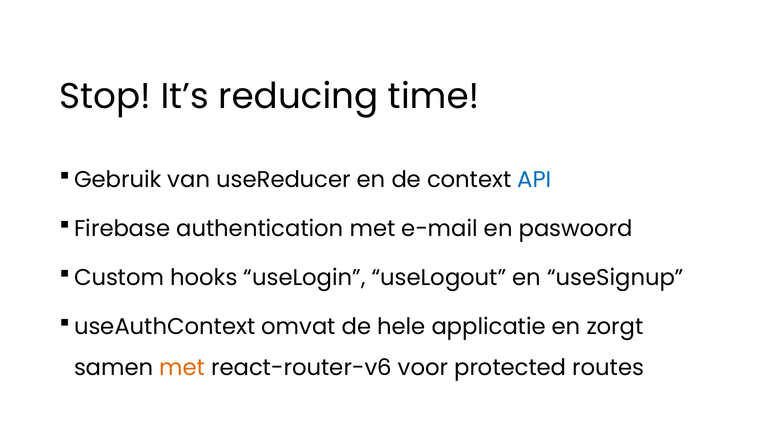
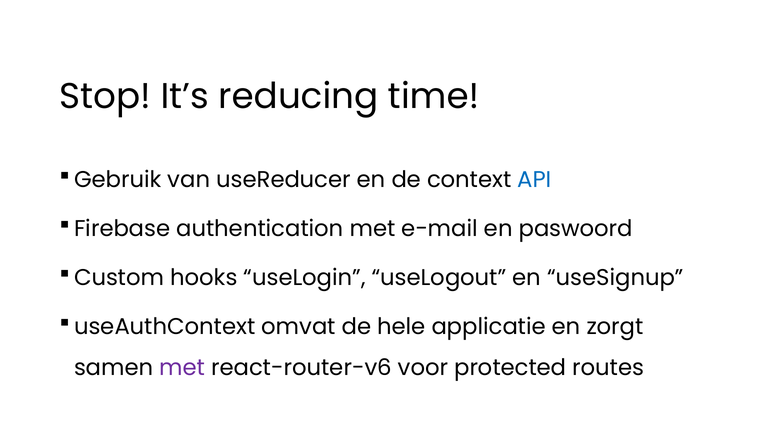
met colour: orange -> purple (182, 367)
